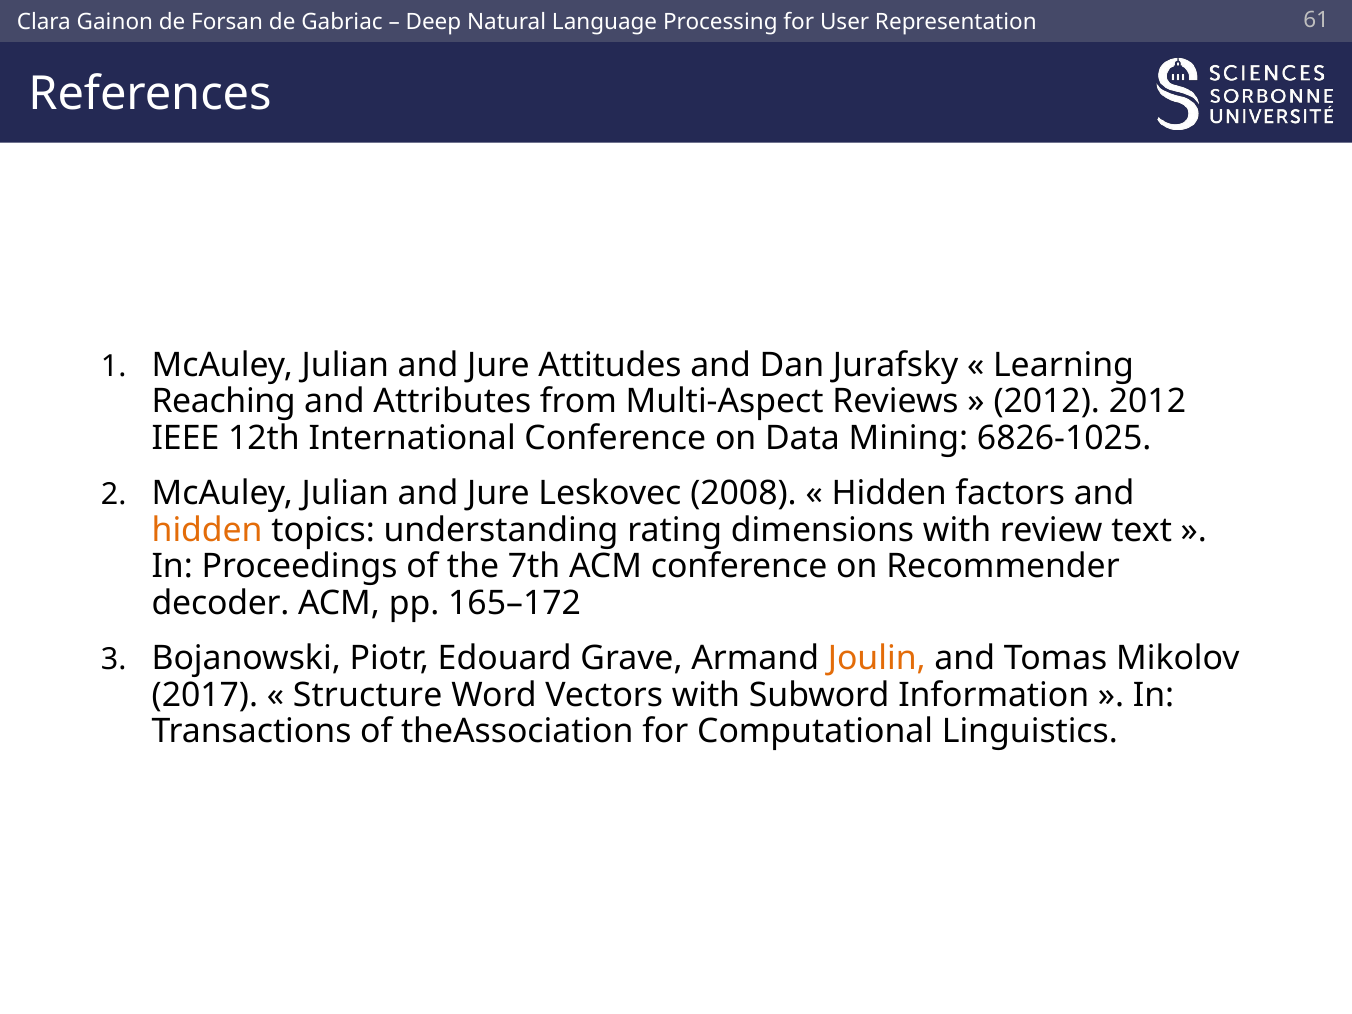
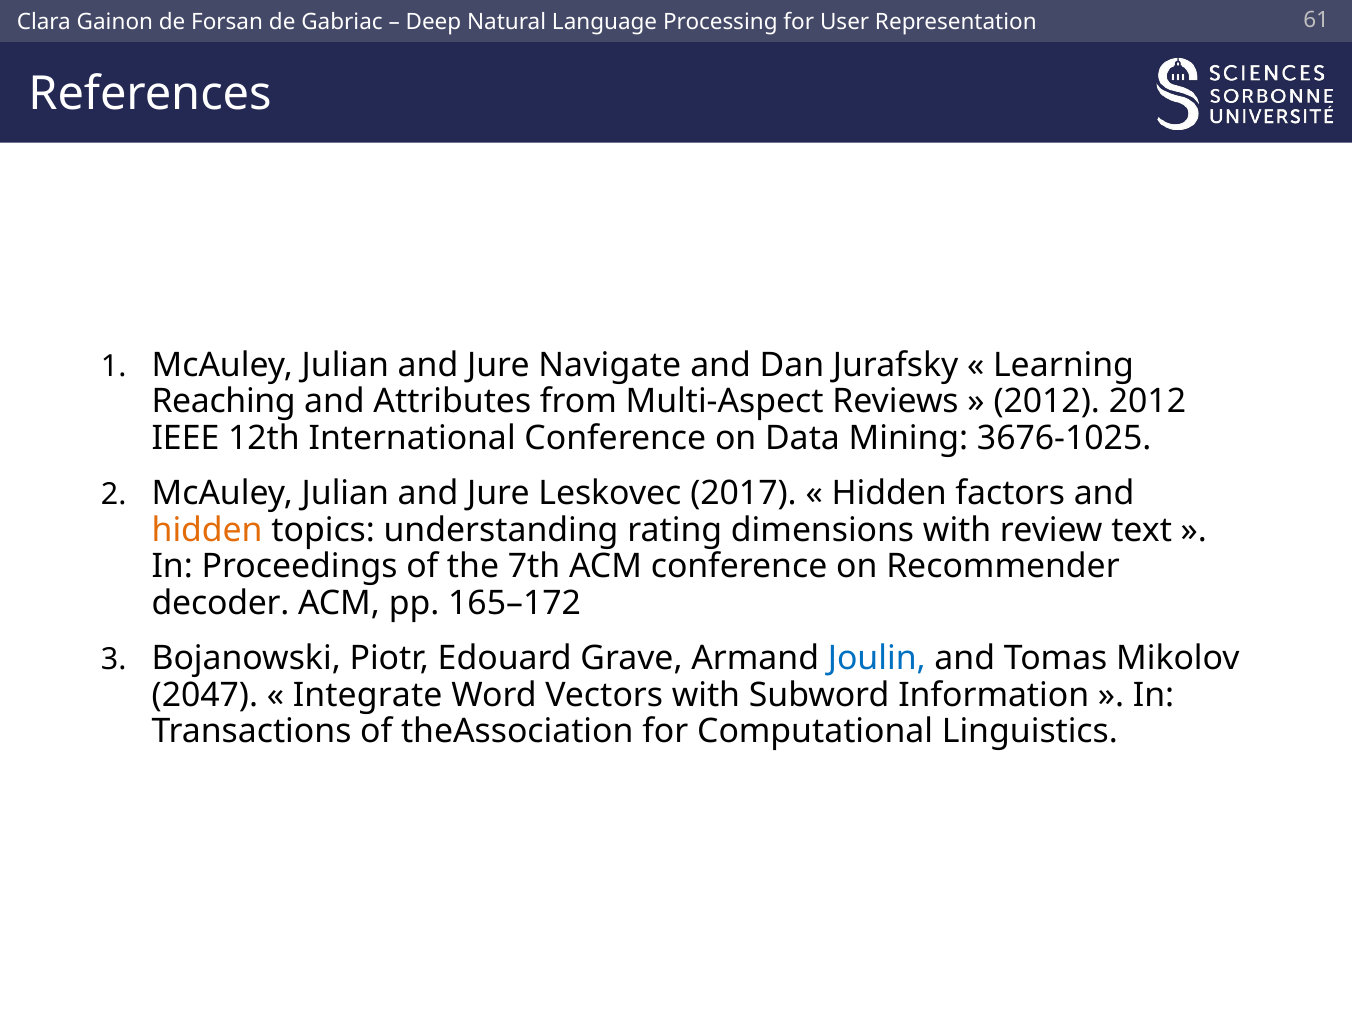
Attitudes: Attitudes -> Navigate (610, 365)
6826-1025: 6826-1025 -> 3676-1025 (1064, 438)
2008: 2008 -> 2017 (743, 494)
Joulin colour: orange -> blue (877, 658)
2017: 2017 -> 2047 (205, 695)
Structure: Structure -> Integrate (368, 695)
